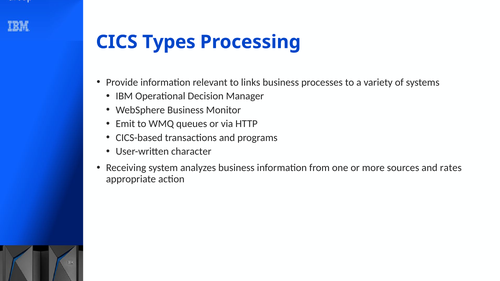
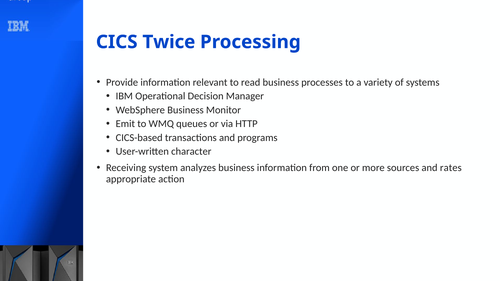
Types: Types -> Twice (169, 42)
links: links -> read (251, 82)
